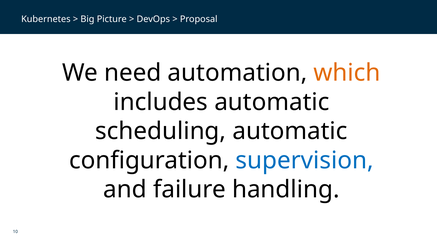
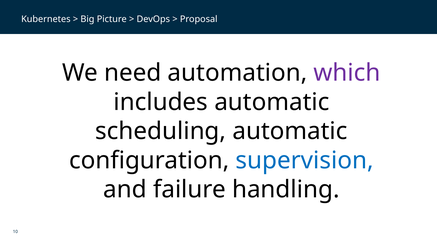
which colour: orange -> purple (347, 73)
